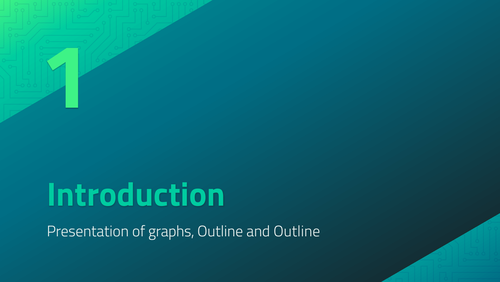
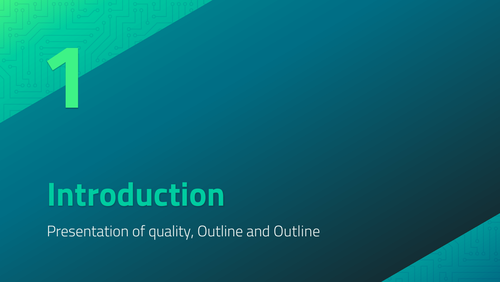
graphs: graphs -> quality (171, 231)
